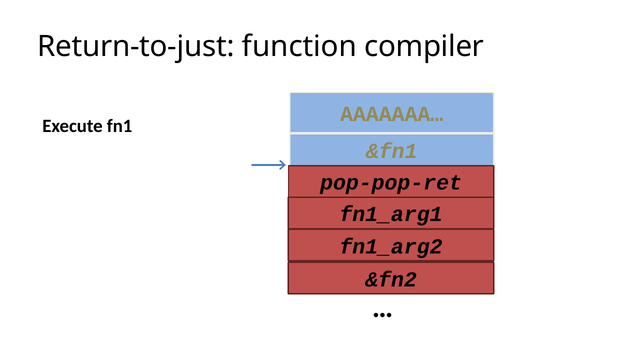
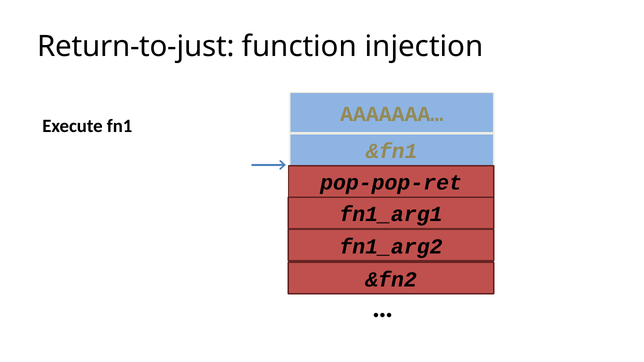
compiler: compiler -> injection (424, 47)
